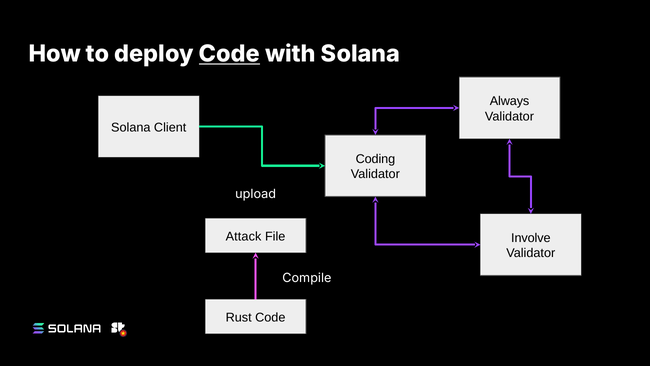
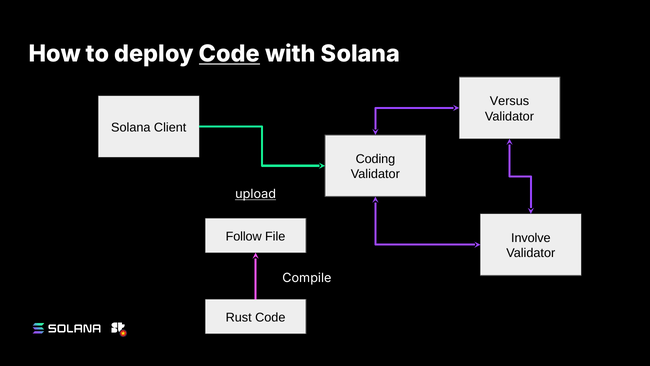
Always: Always -> Versus (509, 101)
upload underline: none -> present (256, 194)
Attack: Attack -> Follow (244, 236)
